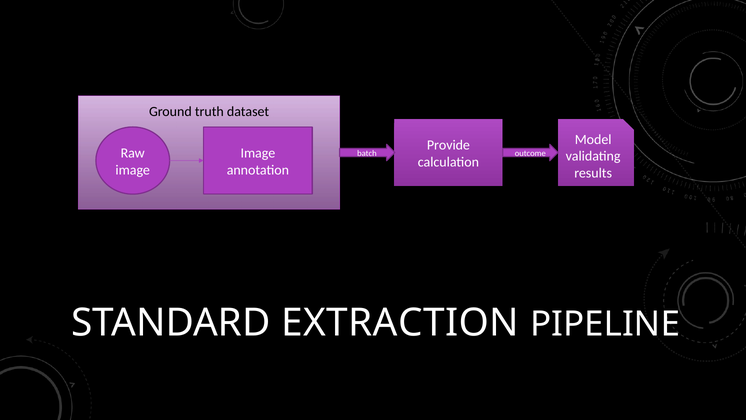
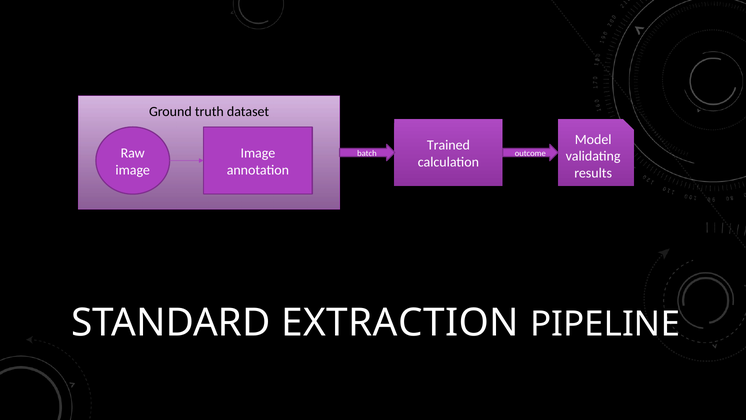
Provide: Provide -> Trained (448, 145)
